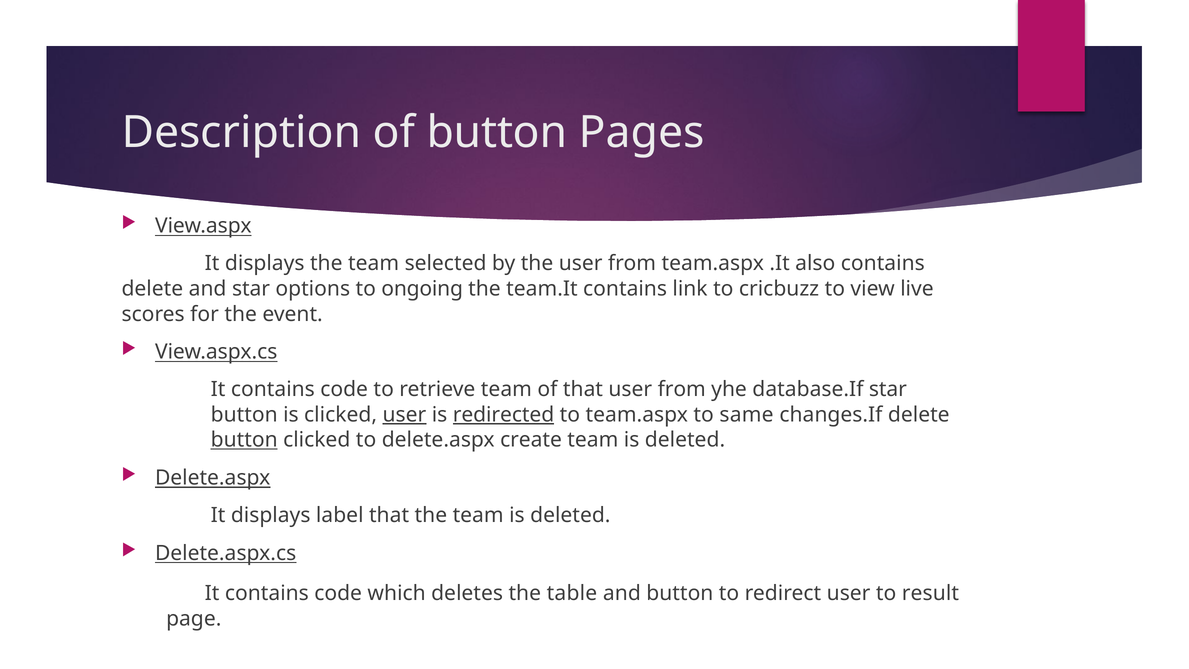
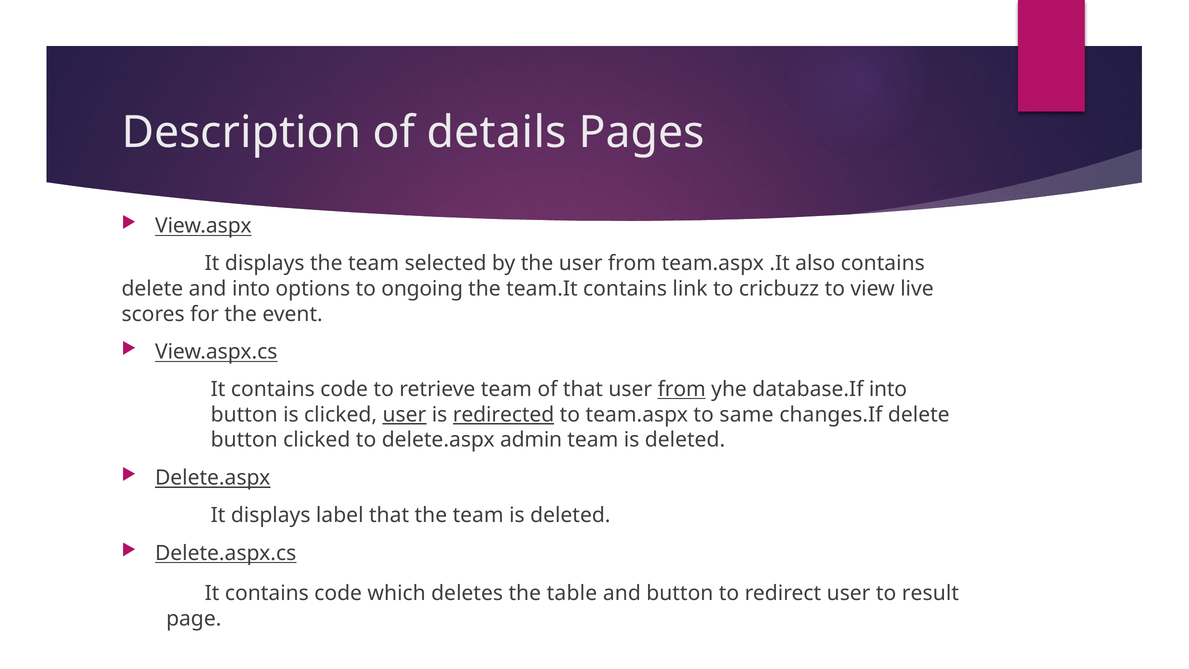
of button: button -> details (497, 133)
and star: star -> into (251, 289)
from underline: none -> present (682, 389)
database.If star: star -> into (888, 389)
button underline: present -> none (244, 440)
create: create -> admin (531, 440)
